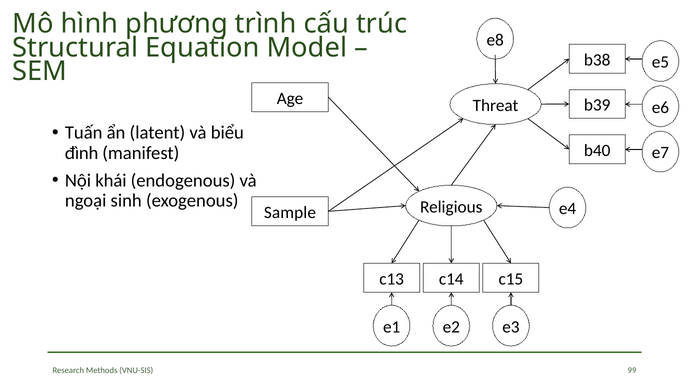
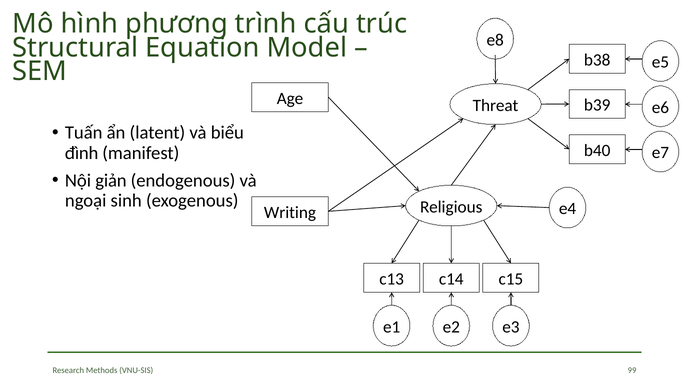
khái: khái -> giản (111, 180)
Sample: Sample -> Writing (290, 212)
